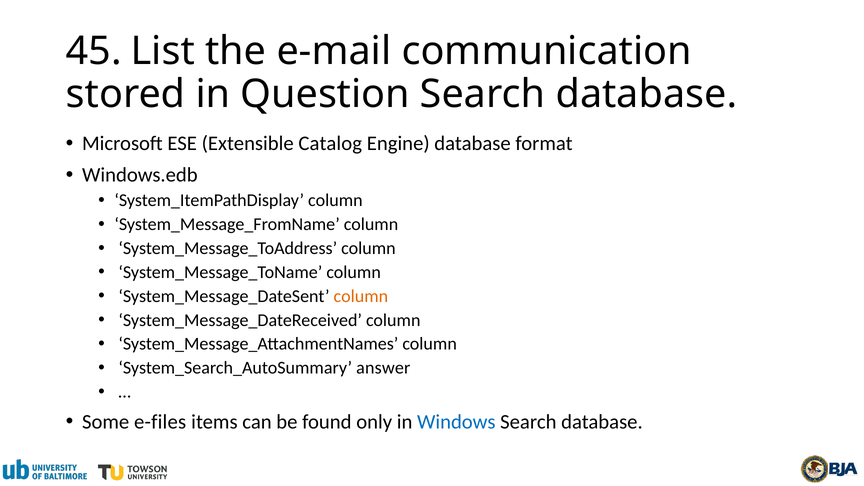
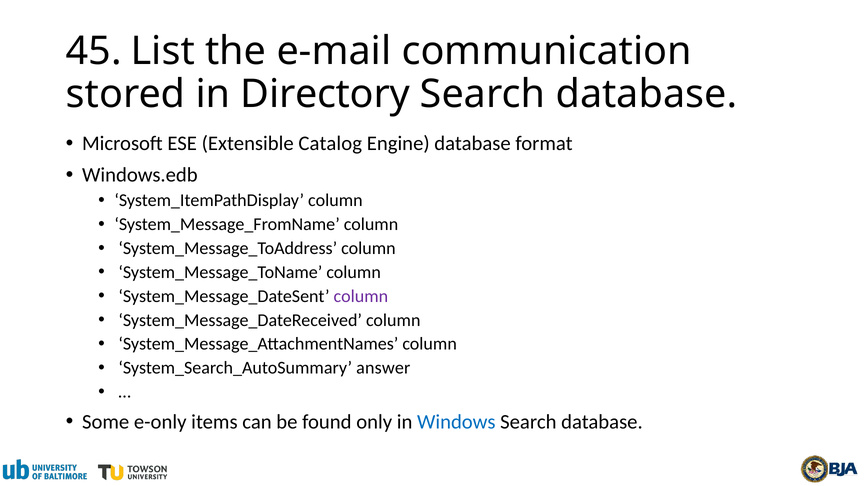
Question: Question -> Directory (325, 94)
column colour: orange -> purple (361, 296)
e-files: e-files -> e-only (160, 422)
